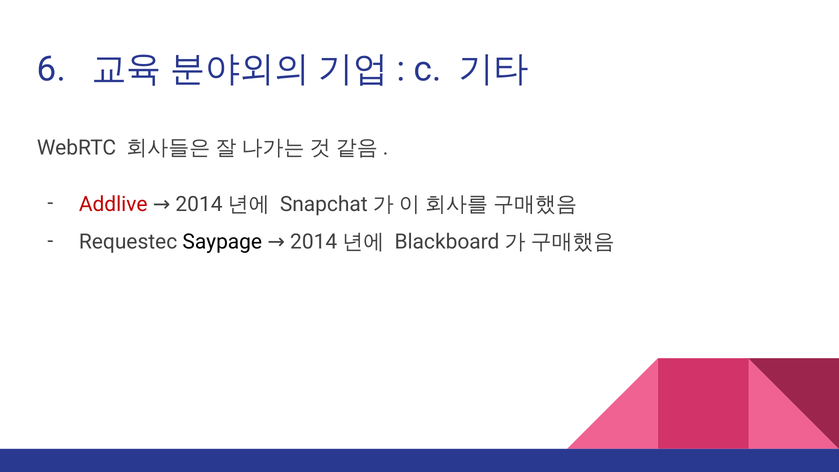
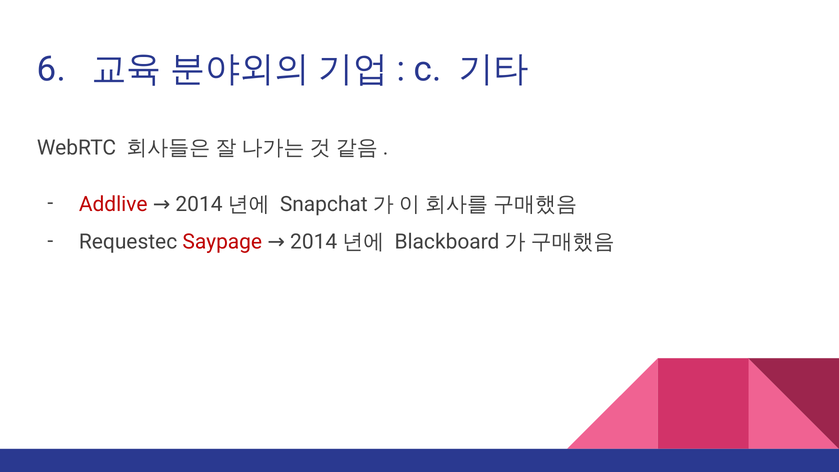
Saypage colour: black -> red (222, 242)
